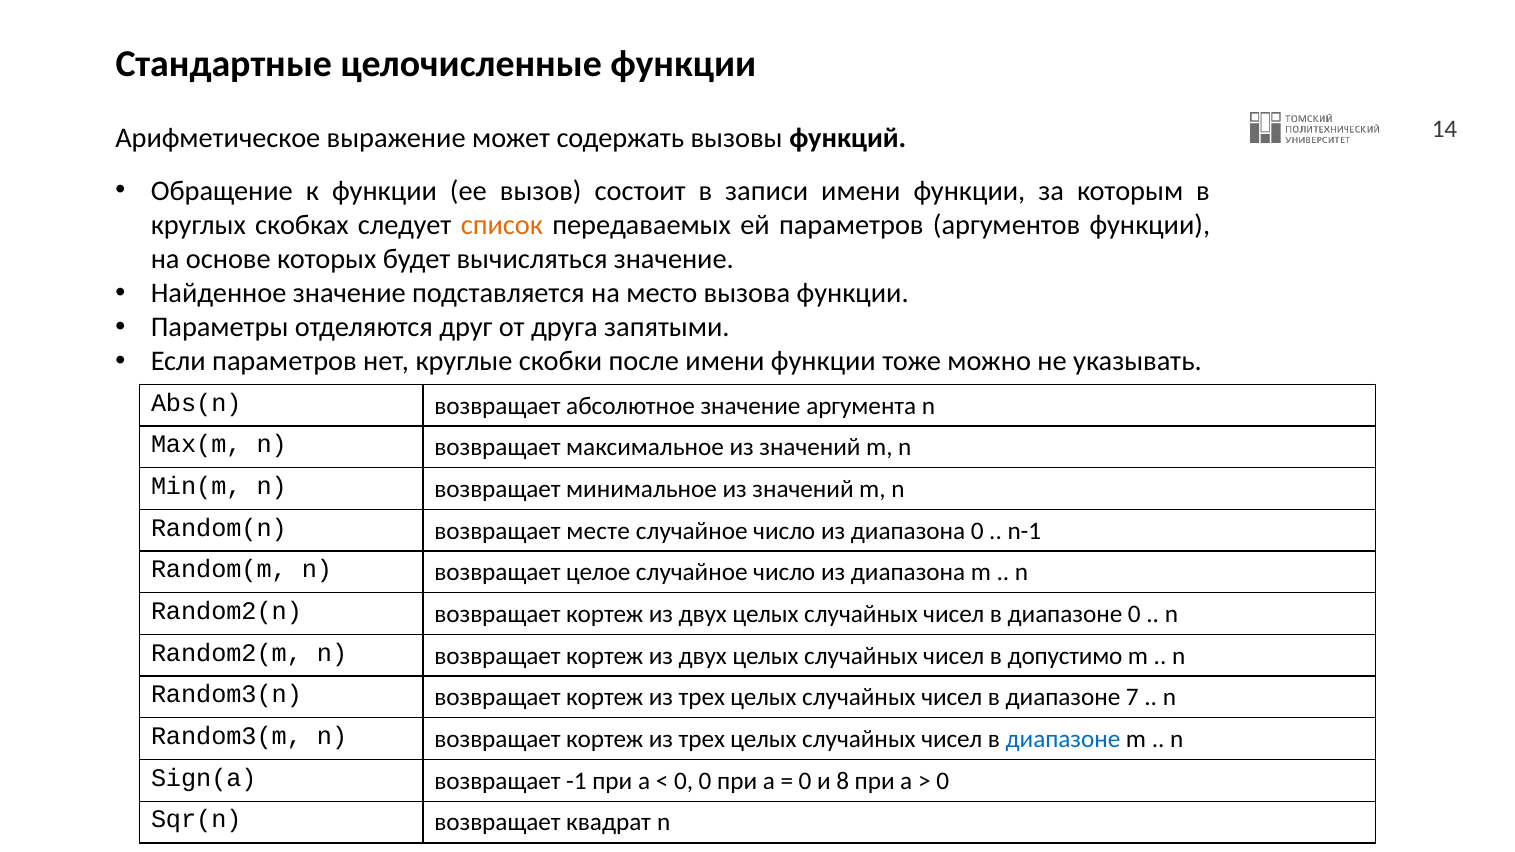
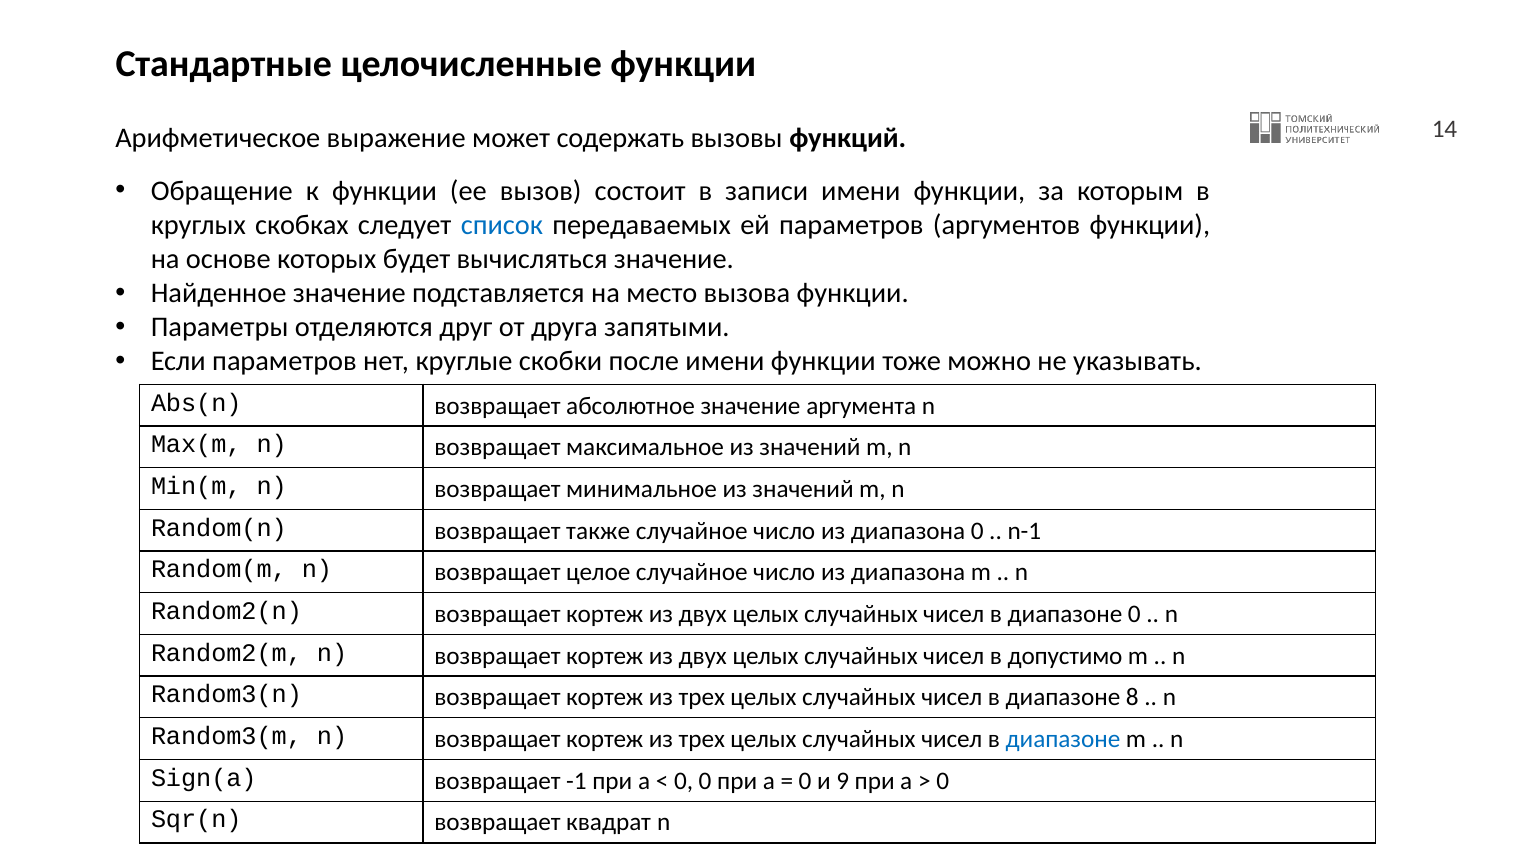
список colour: orange -> blue (502, 225)
месте: месте -> также (598, 531)
7: 7 -> 8 (1132, 698)
8: 8 -> 9 (843, 781)
